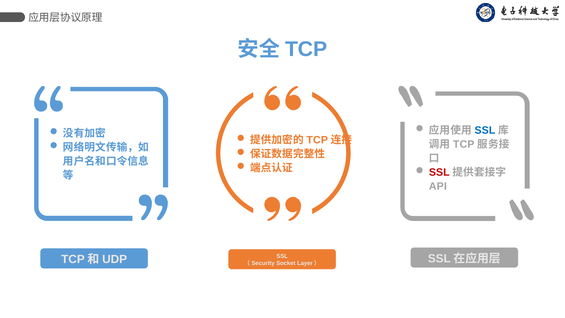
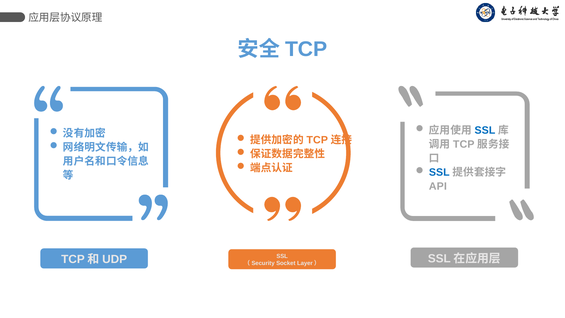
SSL colour: red -> blue (439, 172)
